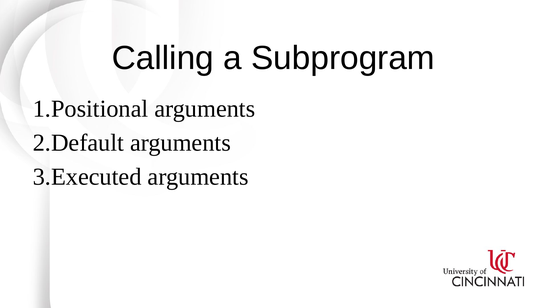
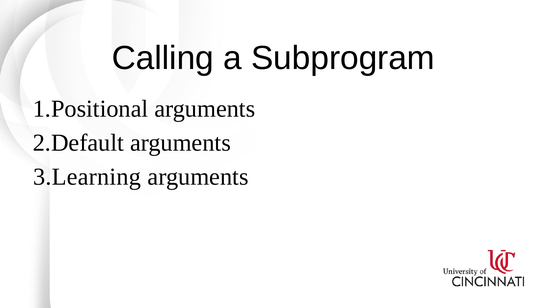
3.Executed: 3.Executed -> 3.Learning (87, 177)
